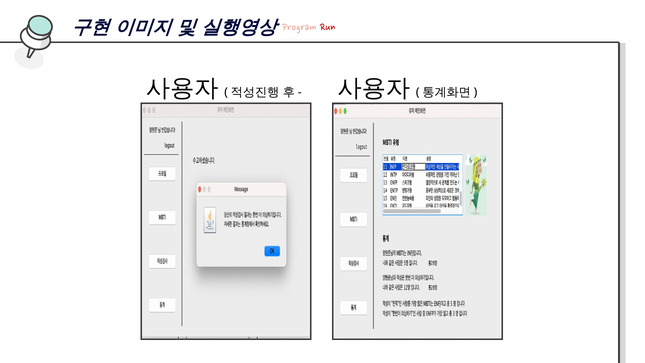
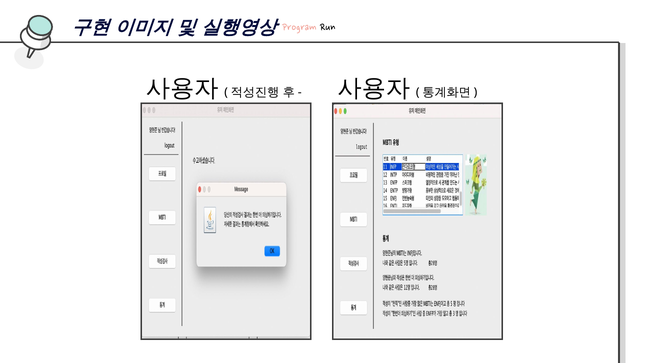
Run colour: red -> black (328, 28)
